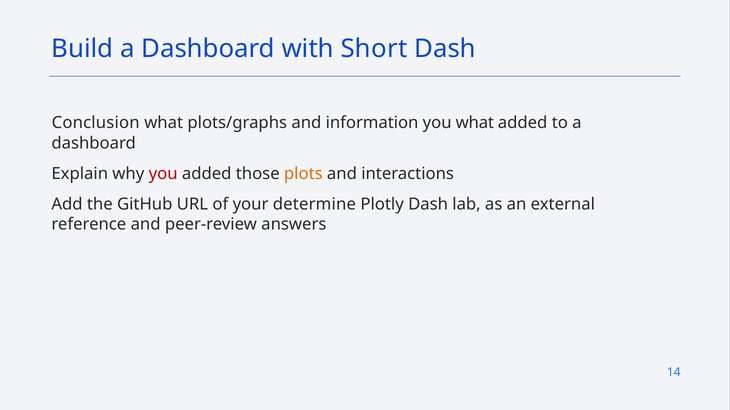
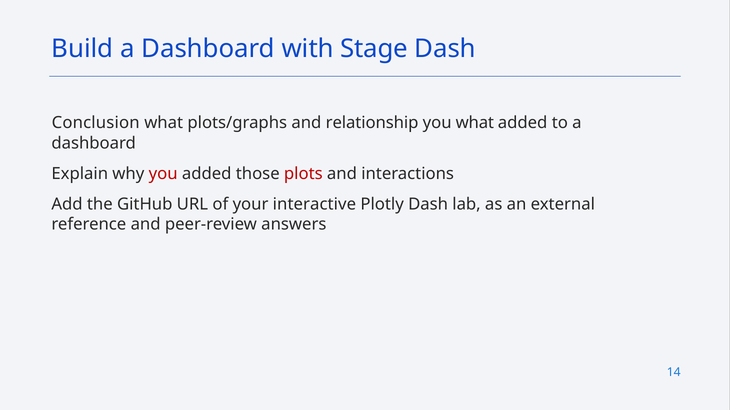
Short: Short -> Stage (374, 49)
information: information -> relationship (372, 123)
plots colour: orange -> red (303, 174)
determine: determine -> interactive (314, 205)
